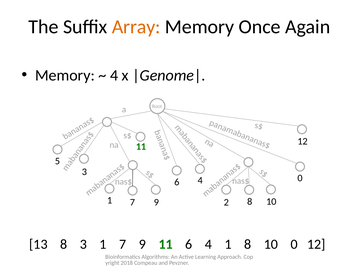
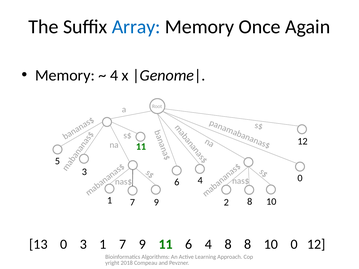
Array colour: orange -> blue (136, 27)
13 8: 8 -> 0 (64, 244)
4 1: 1 -> 8 (228, 244)
